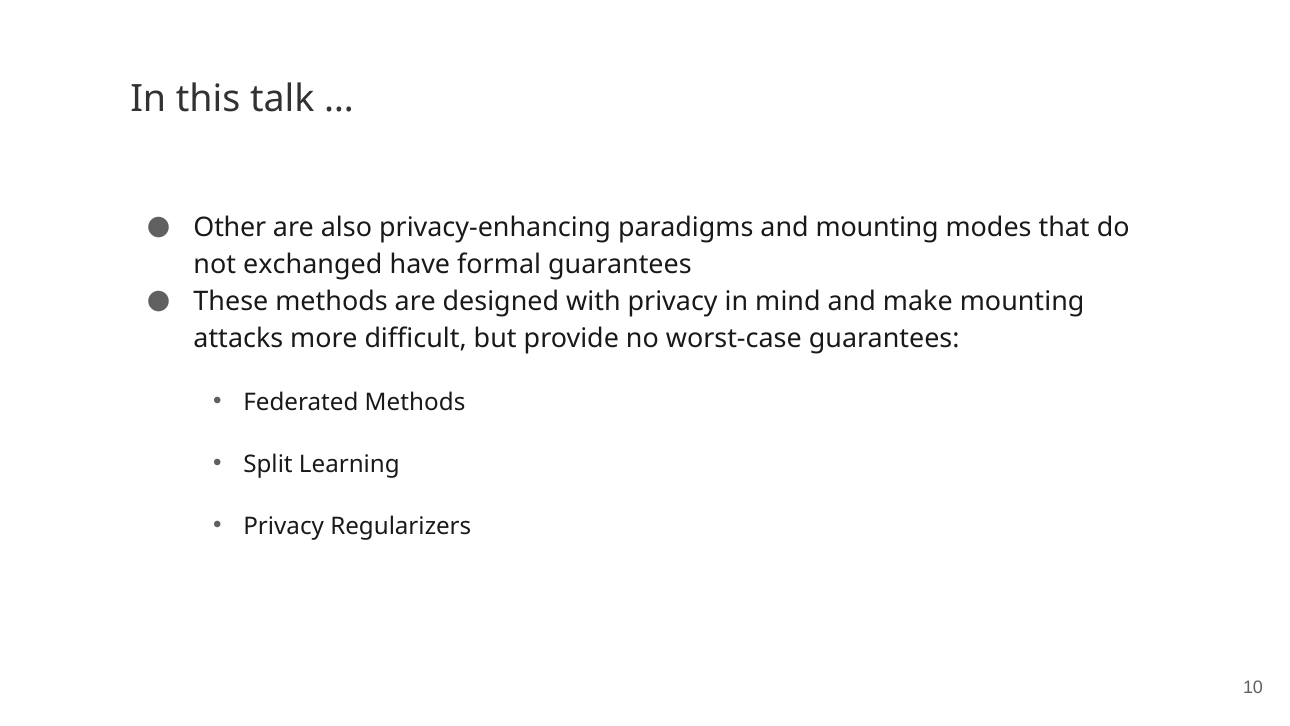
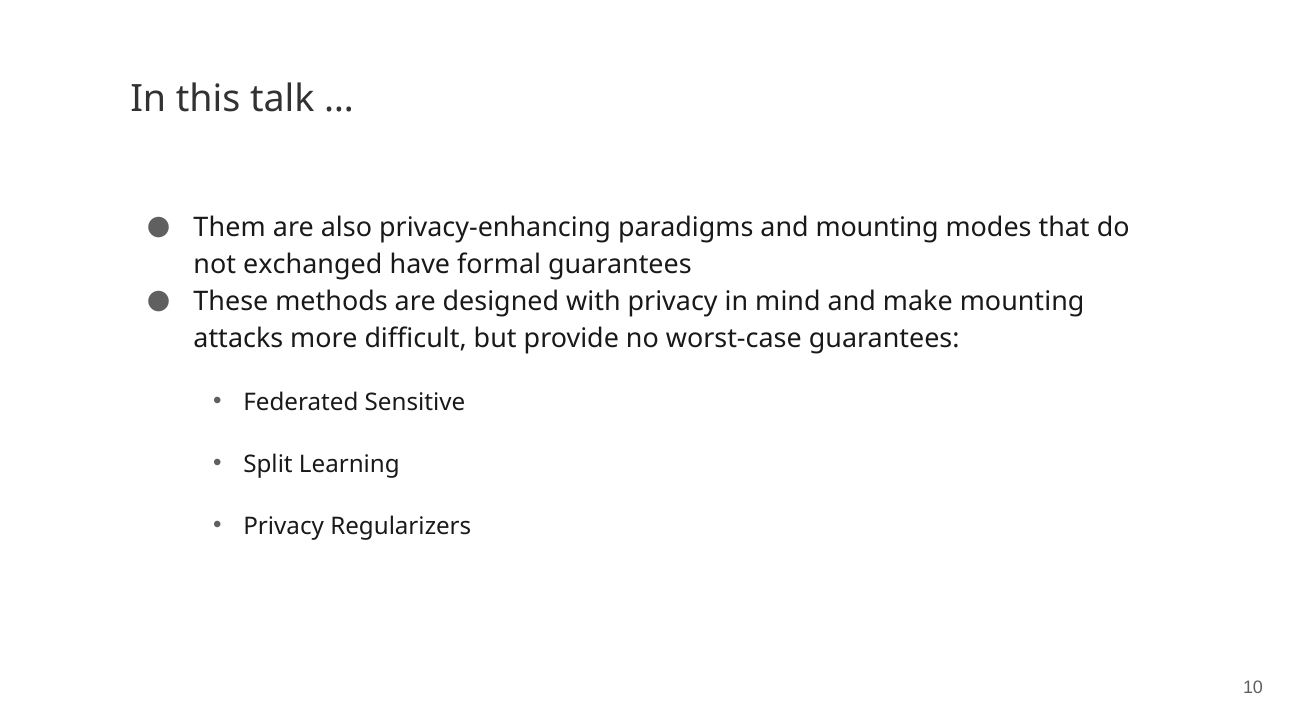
Other: Other -> Them (230, 227)
Federated Methods: Methods -> Sensitive (415, 402)
